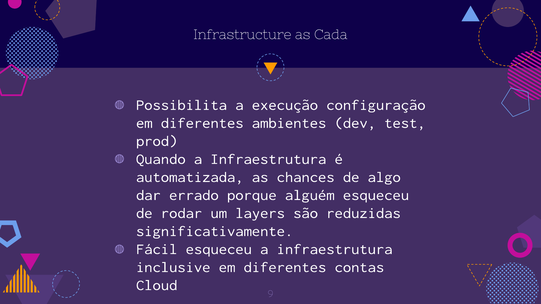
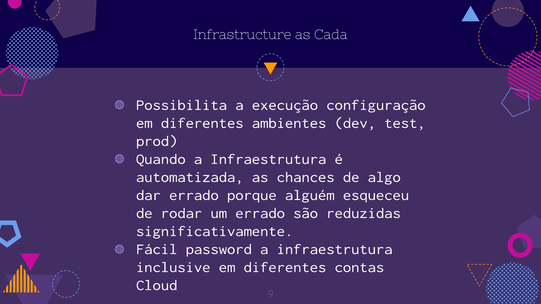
um layers: layers -> errado (260, 213)
Fácil esqueceu: esqueceu -> password (219, 249)
